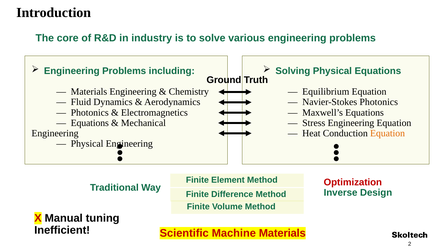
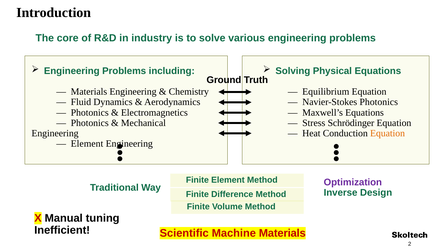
Equations: Equations -> Photonics (90, 123)
Stress Engineering: Engineering -> Schrödinger (351, 123)
Physical: Physical -> Element (87, 144)
Optimization colour: red -> purple (353, 182)
